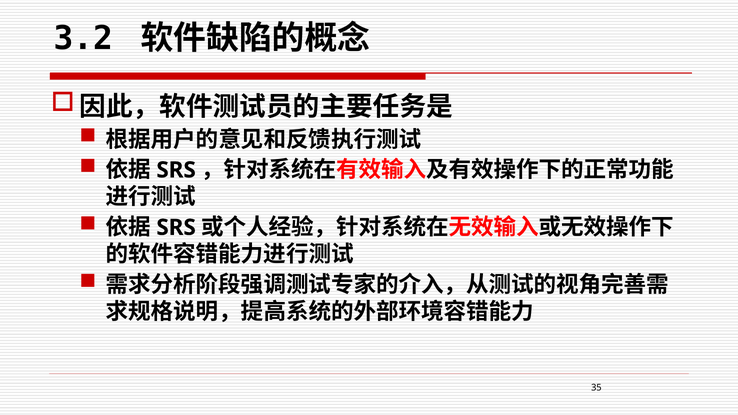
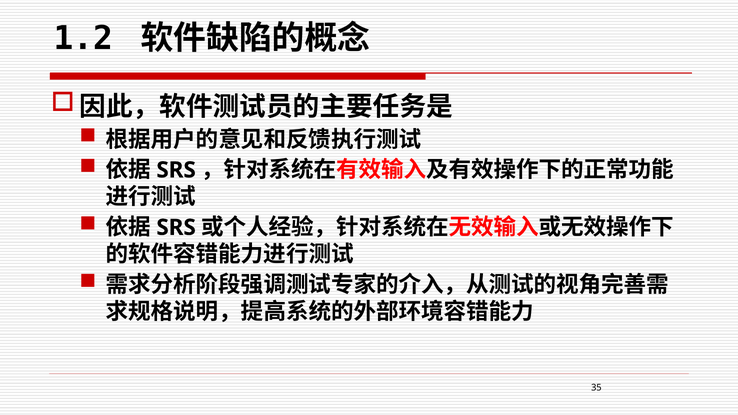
3.2: 3.2 -> 1.2 (83, 38)
